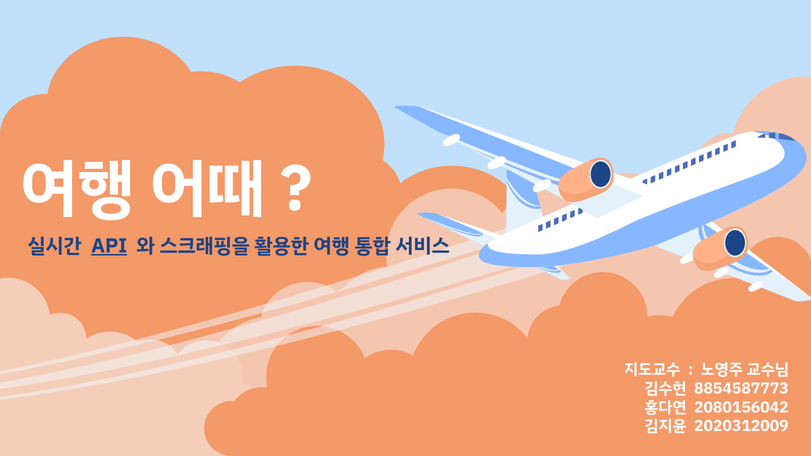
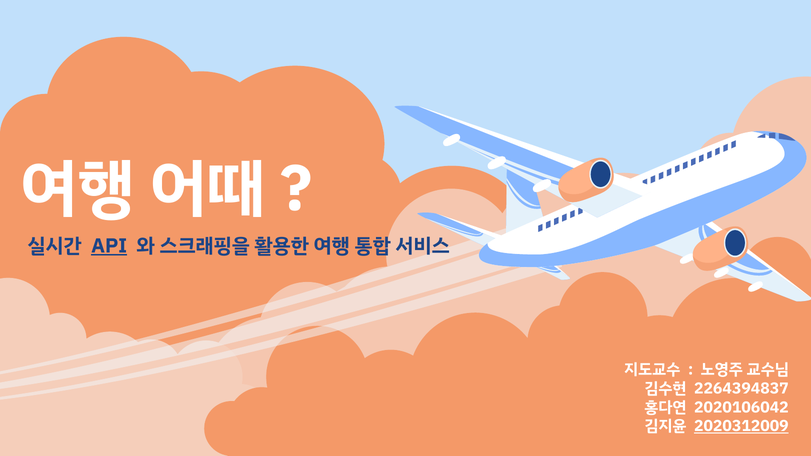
8854587773: 8854587773 -> 2264394837 (741, 389)
2080156042: 2080156042 -> 2020106042 (741, 408)
2020312009 underline: none -> present (741, 426)
